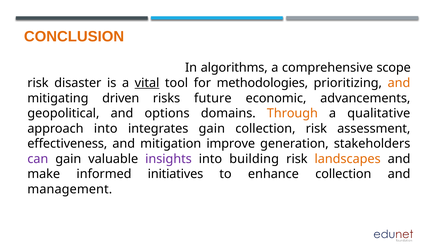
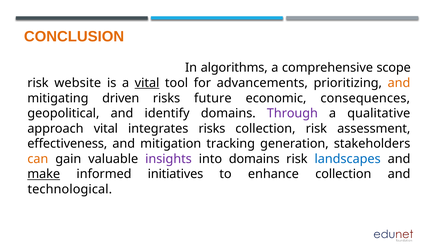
disaster: disaster -> website (78, 83)
methodologies: methodologies -> advancements (262, 83)
advancements: advancements -> consequences (365, 98)
options: options -> identify (167, 113)
Through colour: orange -> purple (292, 113)
approach into: into -> vital (106, 129)
integrates gain: gain -> risks (212, 129)
improve: improve -> tracking (231, 144)
can colour: purple -> orange (38, 159)
into building: building -> domains (254, 159)
landscapes colour: orange -> blue (348, 159)
make underline: none -> present (44, 174)
management: management -> technological (70, 189)
